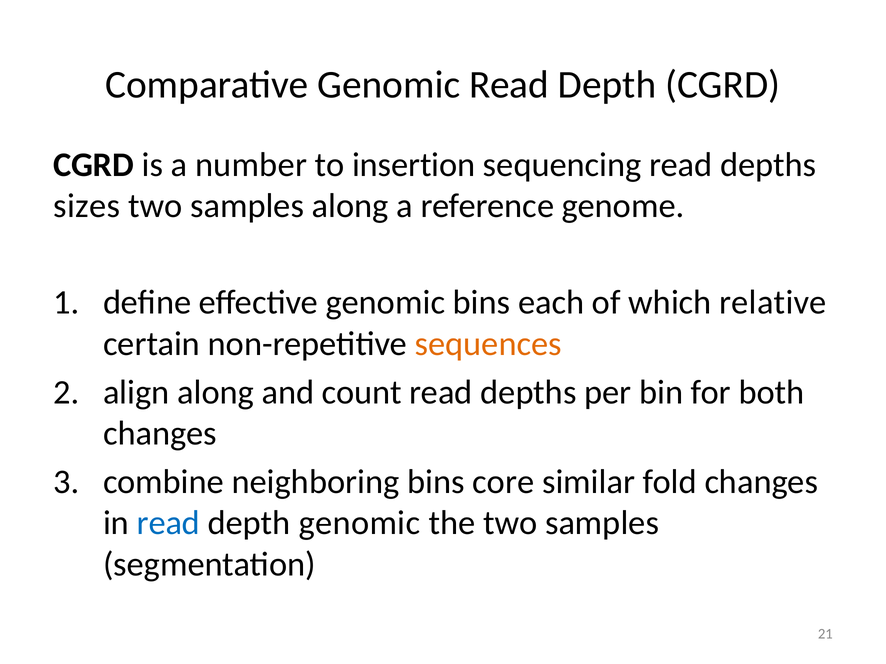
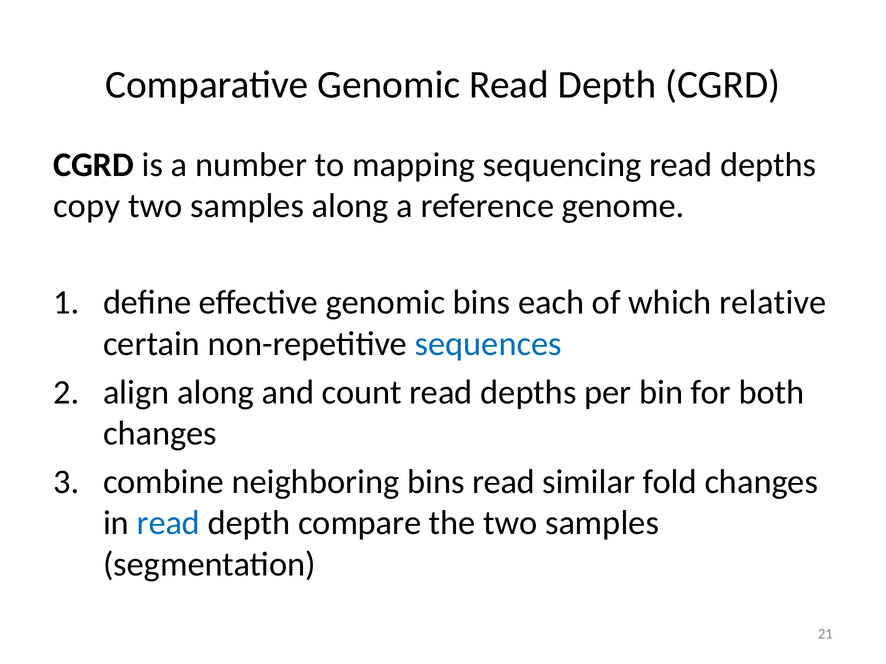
insertion: insertion -> mapping (414, 165)
sizes: sizes -> copy (87, 206)
sequences colour: orange -> blue (488, 344)
bins core: core -> read (504, 482)
depth genomic: genomic -> compare (360, 523)
